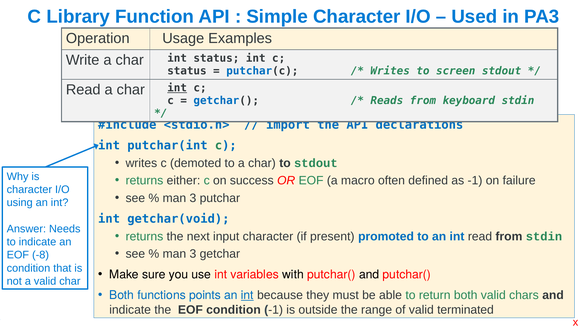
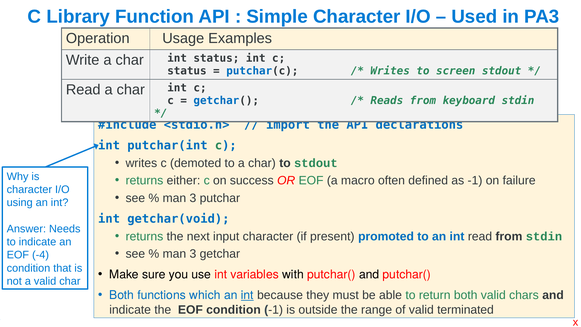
int underline: present -> none (177, 88)
-8: -8 -> -4 (41, 255)
points: points -> which (205, 295)
